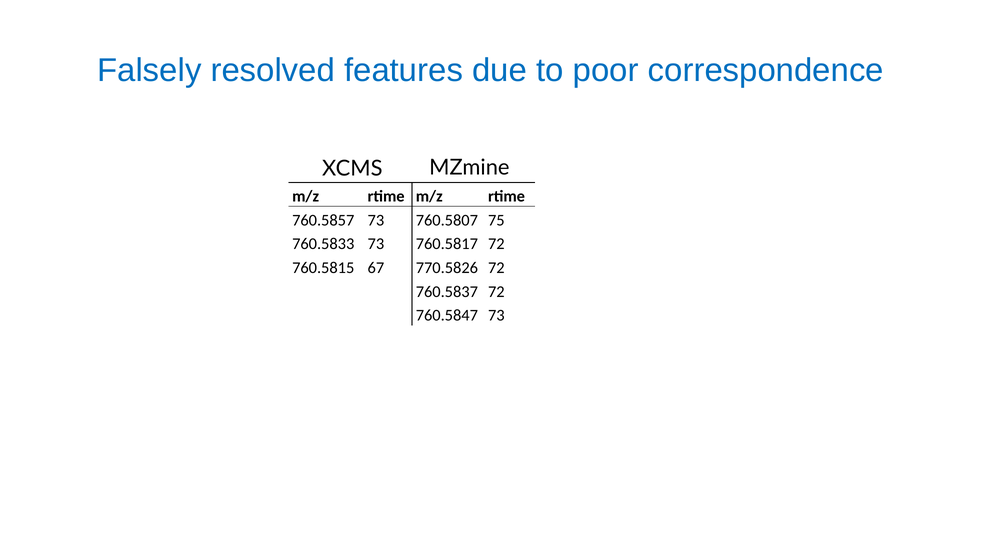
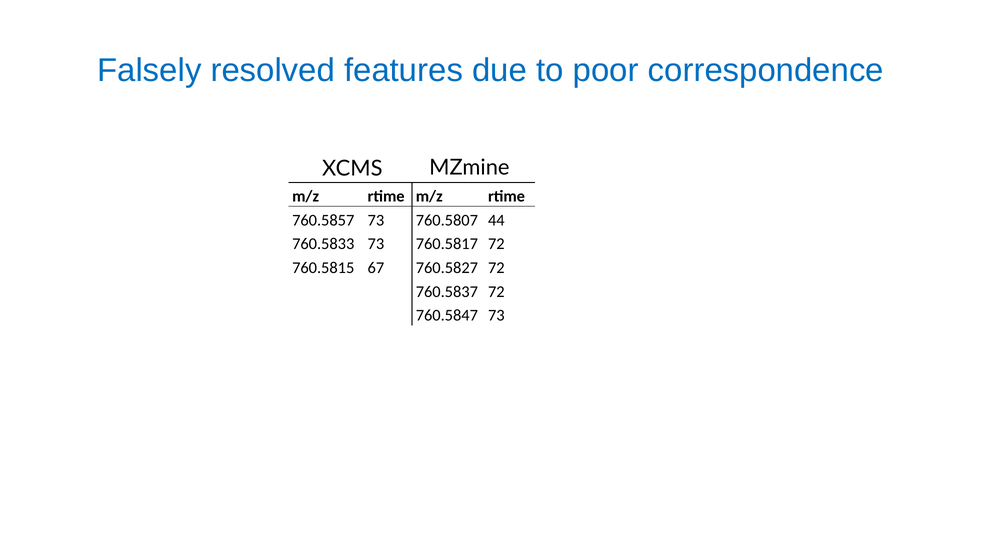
75: 75 -> 44 (496, 220)
770.5826: 770.5826 -> 760.5827 (447, 268)
